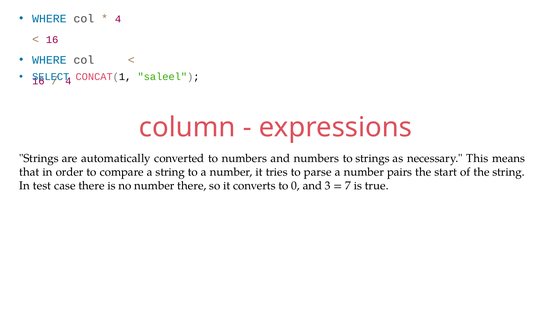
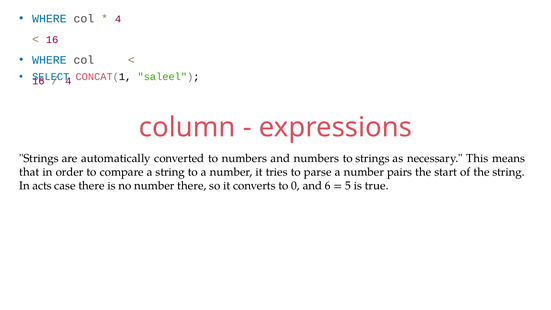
test: test -> acts (42, 186)
3: 3 -> 6 (328, 186)
7: 7 -> 5 (348, 186)
